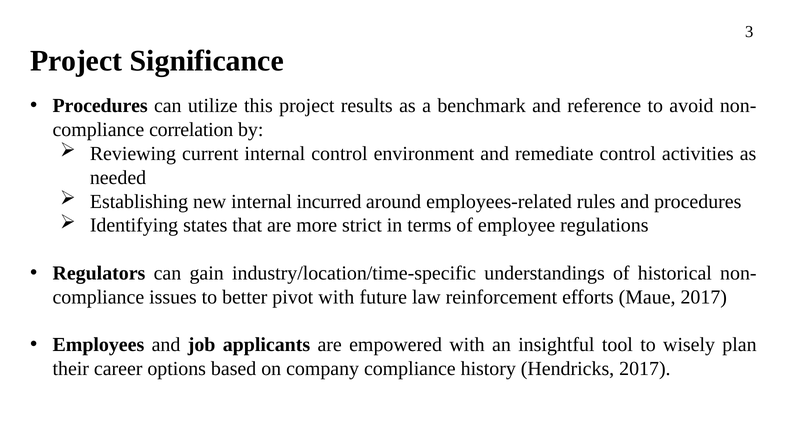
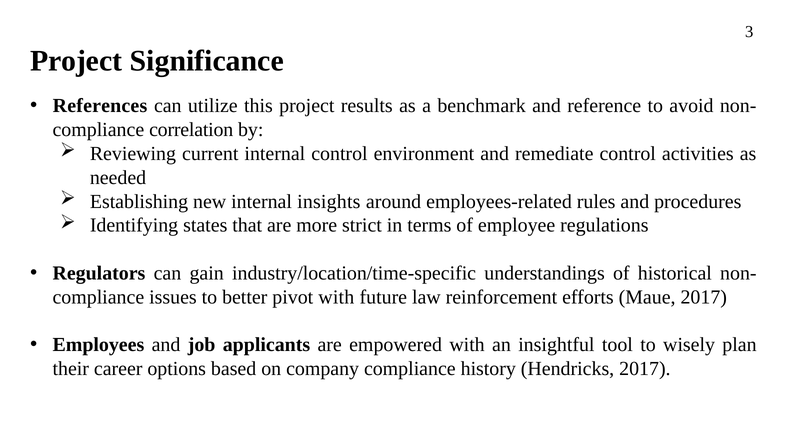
Procedures: Procedures -> References (100, 106)
incurred: incurred -> insights (329, 201)
